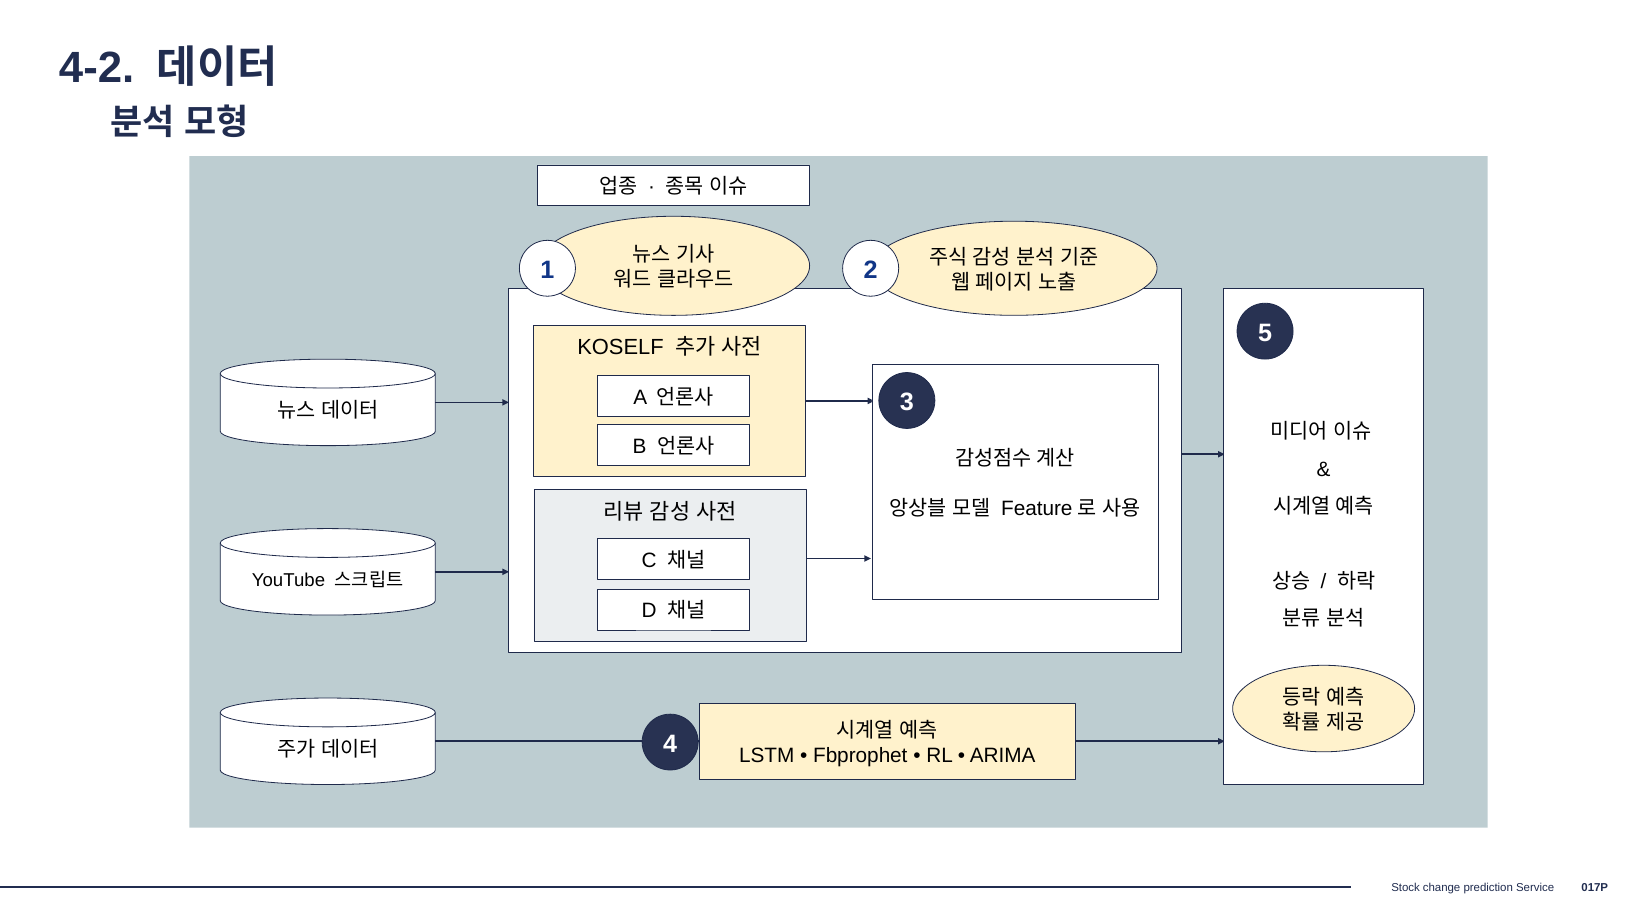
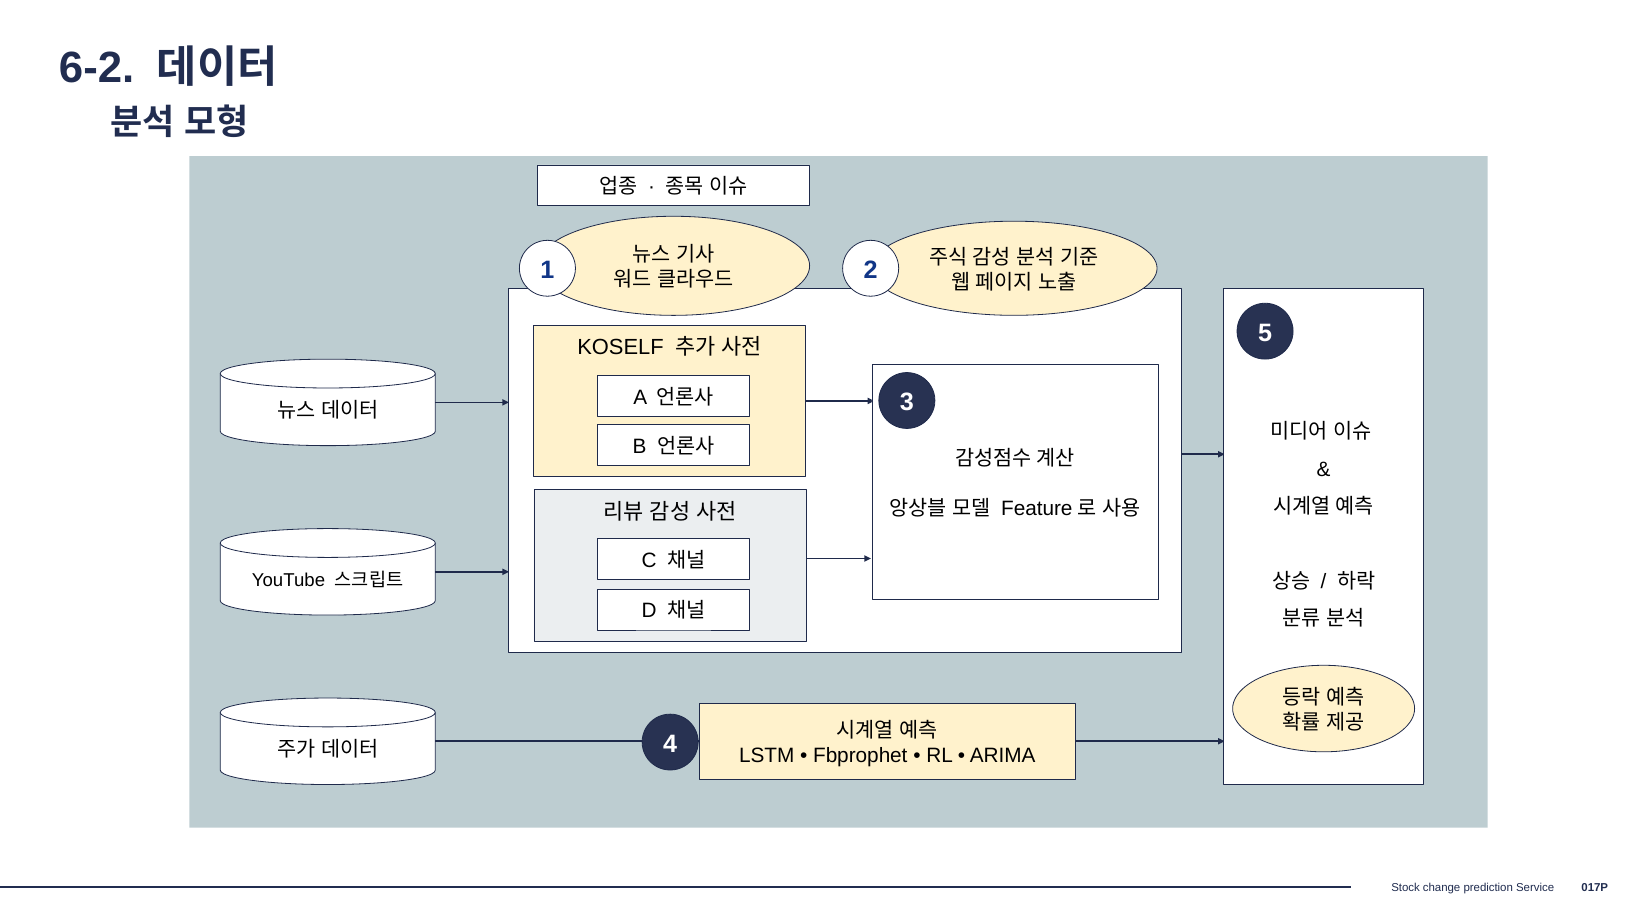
4-2: 4-2 -> 6-2 (97, 68)
